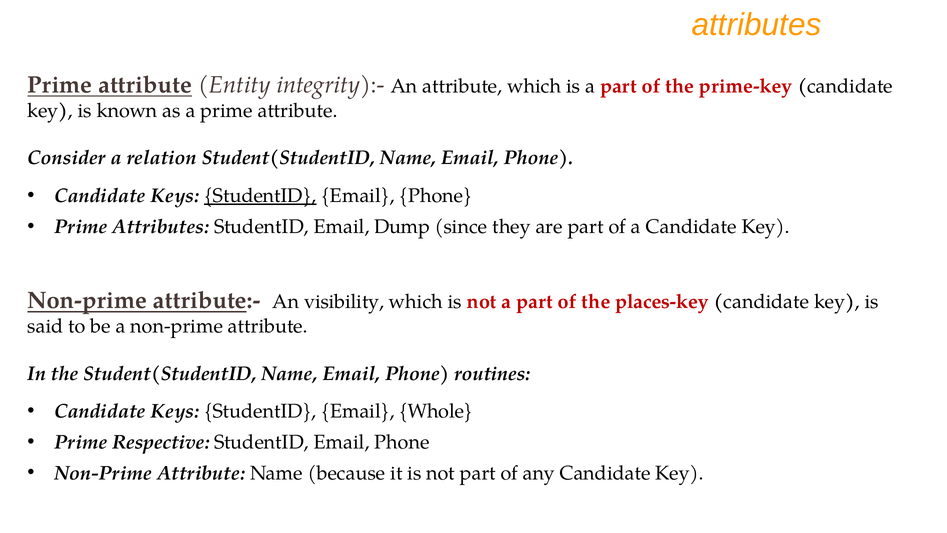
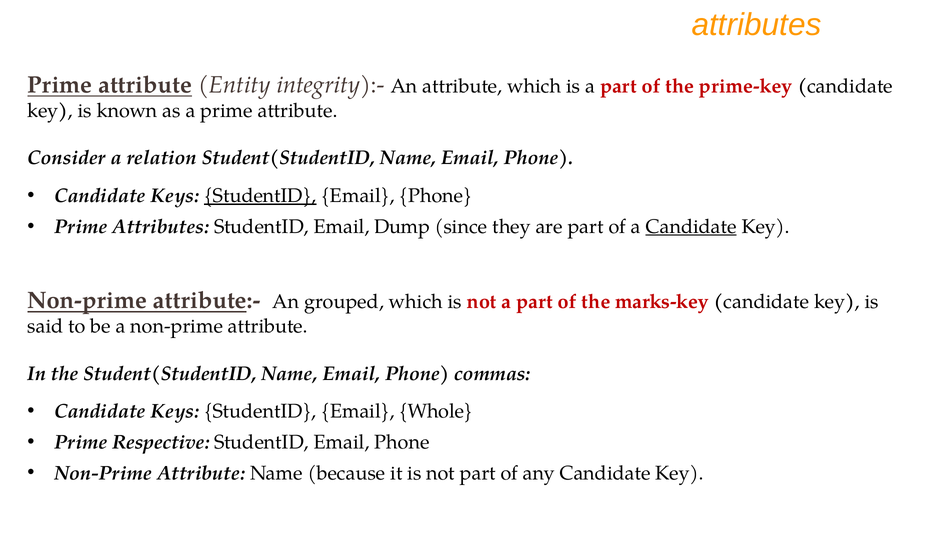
Candidate underline: none -> present (691, 226)
visibility: visibility -> grouped (344, 301)
places-key: places-key -> marks-key (662, 301)
routines: routines -> commas (492, 373)
